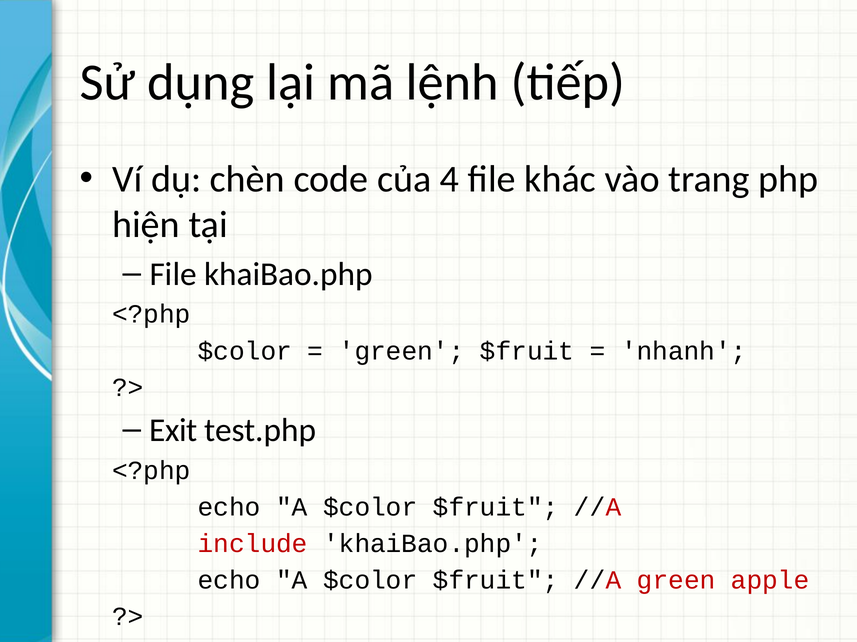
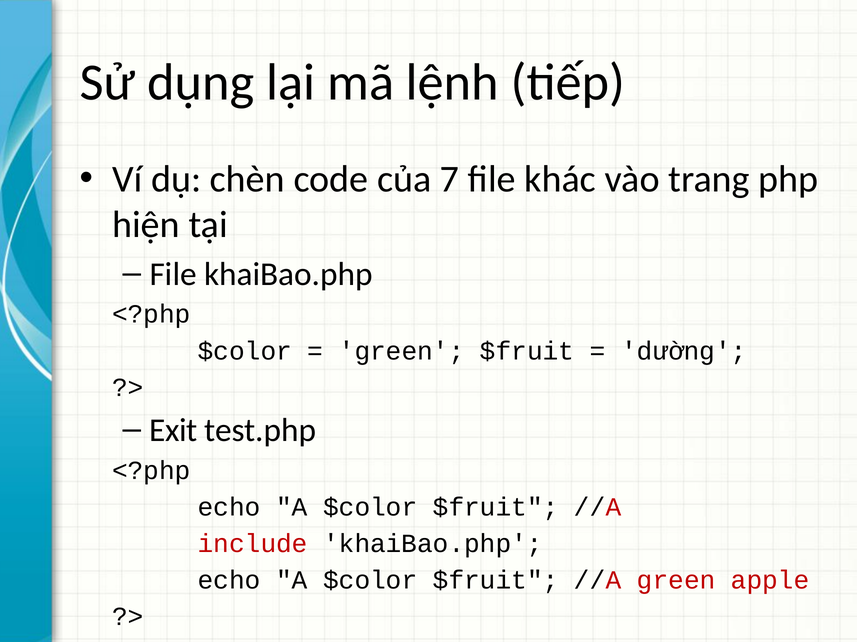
4: 4 -> 7 (450, 179)
nhanh: nhanh -> dường (684, 351)
